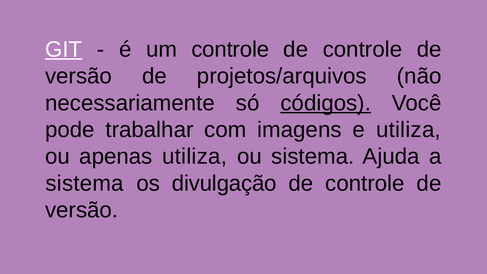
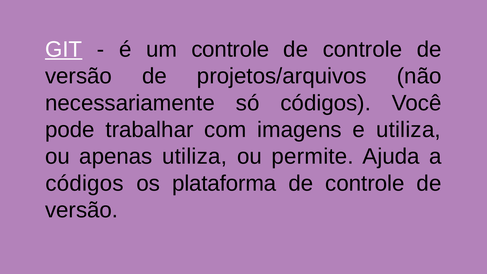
códigos underline: present -> none (326, 103)
ou sistema: sistema -> permite (313, 157)
sistema: sistema -> códigos (85, 183)
divulgação: divulgação -> plataforma (224, 183)
